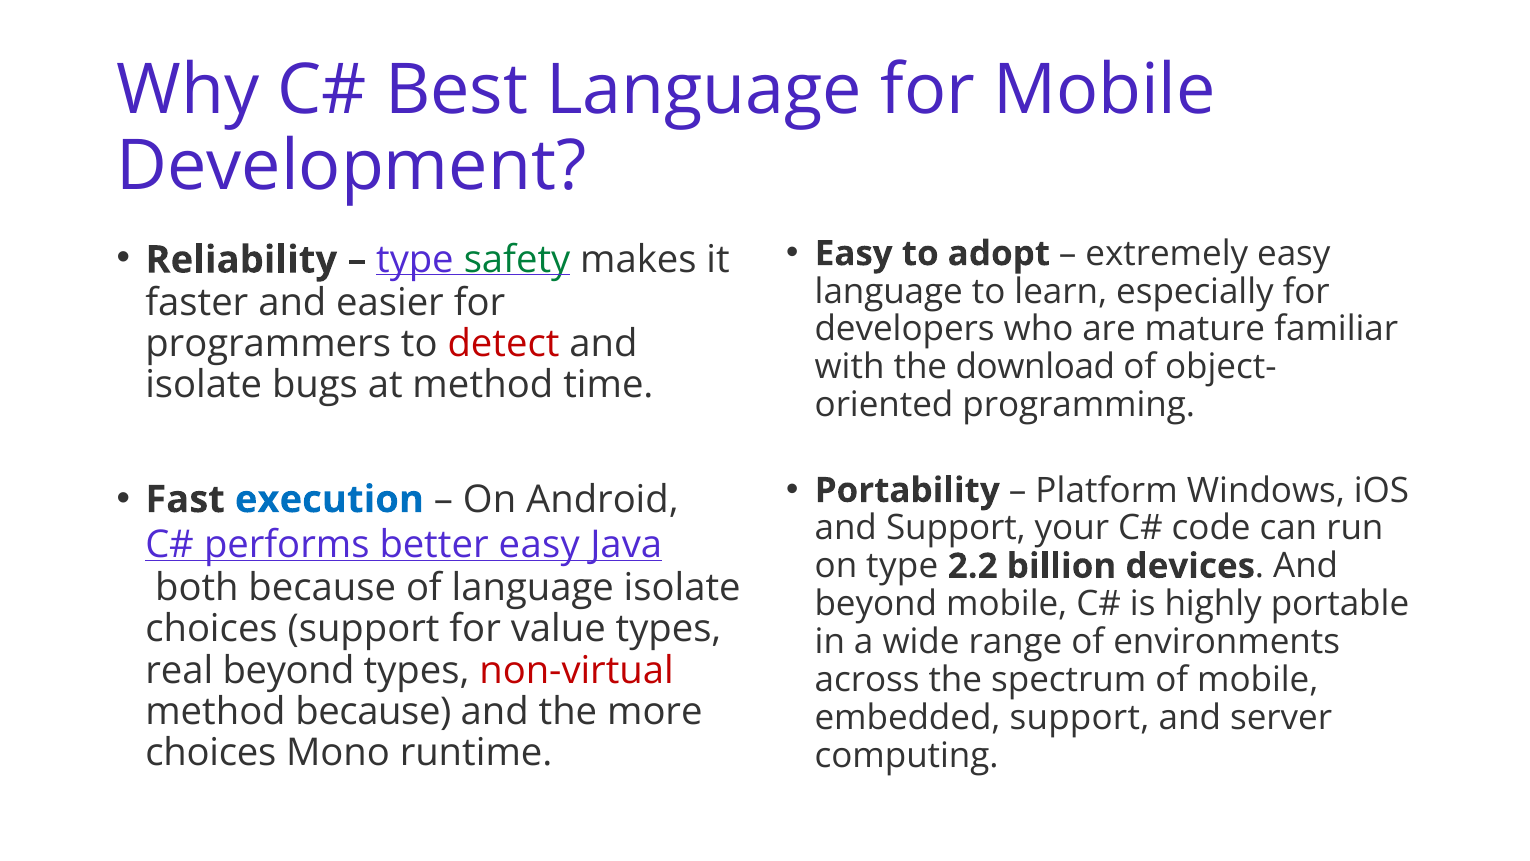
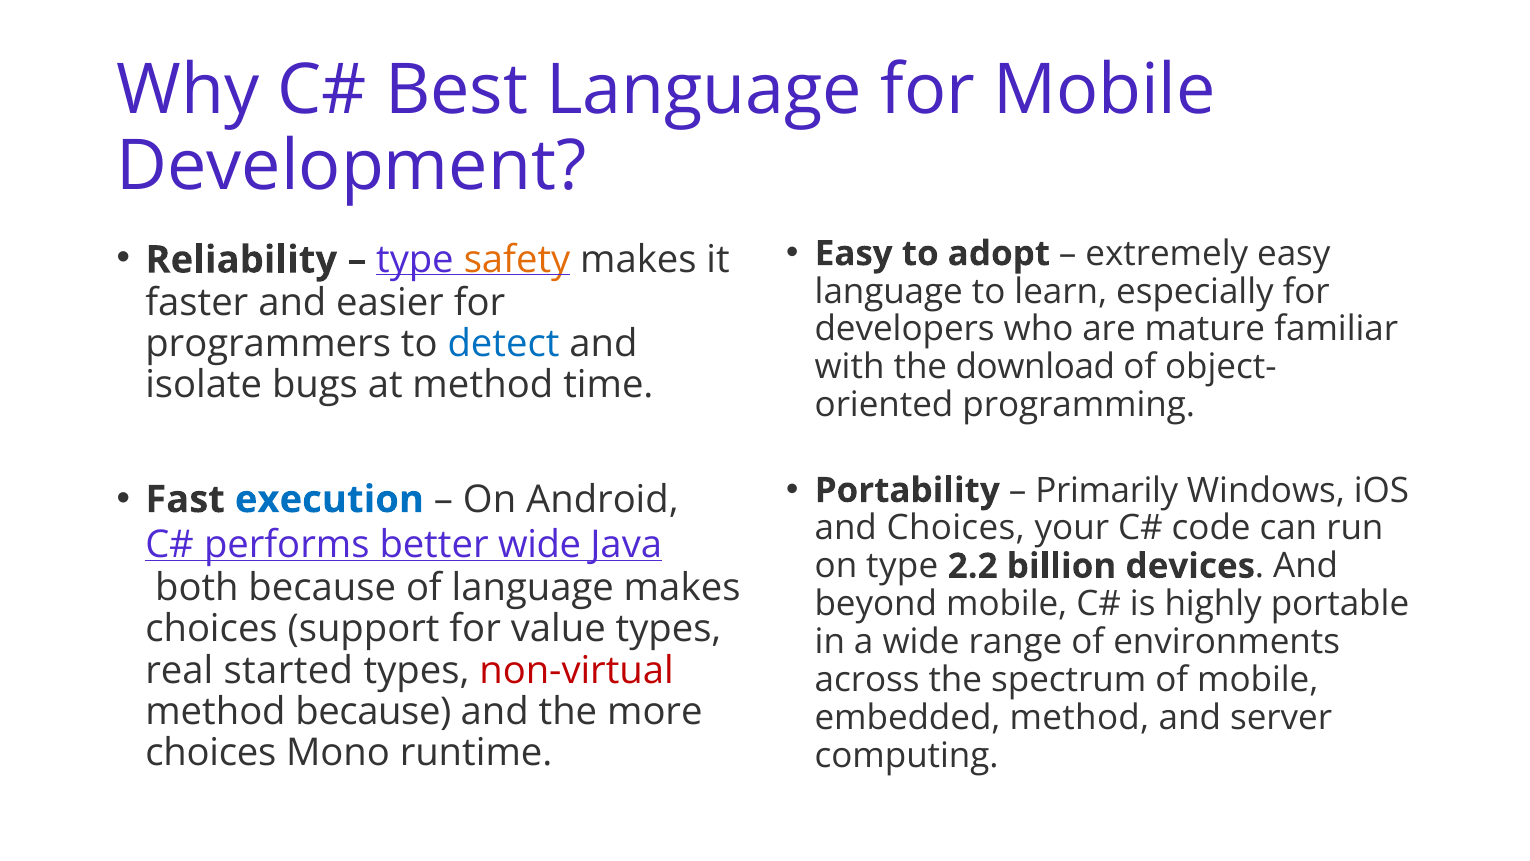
safety colour: green -> orange (517, 260)
detect colour: red -> blue (504, 344)
Platform: Platform -> Primarily (1107, 490)
and Support: Support -> Choices (956, 528)
better easy: easy -> wide (540, 545)
language isolate: isolate -> makes (682, 588)
real beyond: beyond -> started (288, 670)
embedded support: support -> method (1079, 717)
